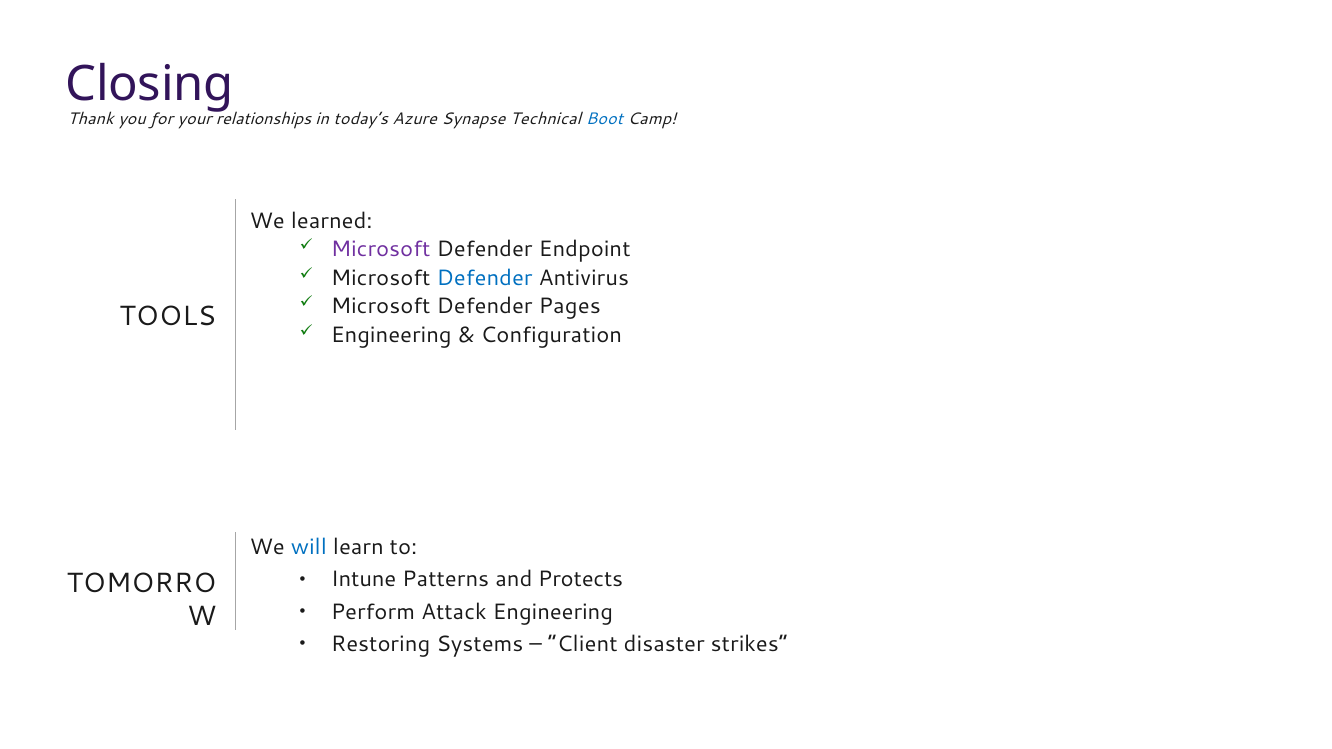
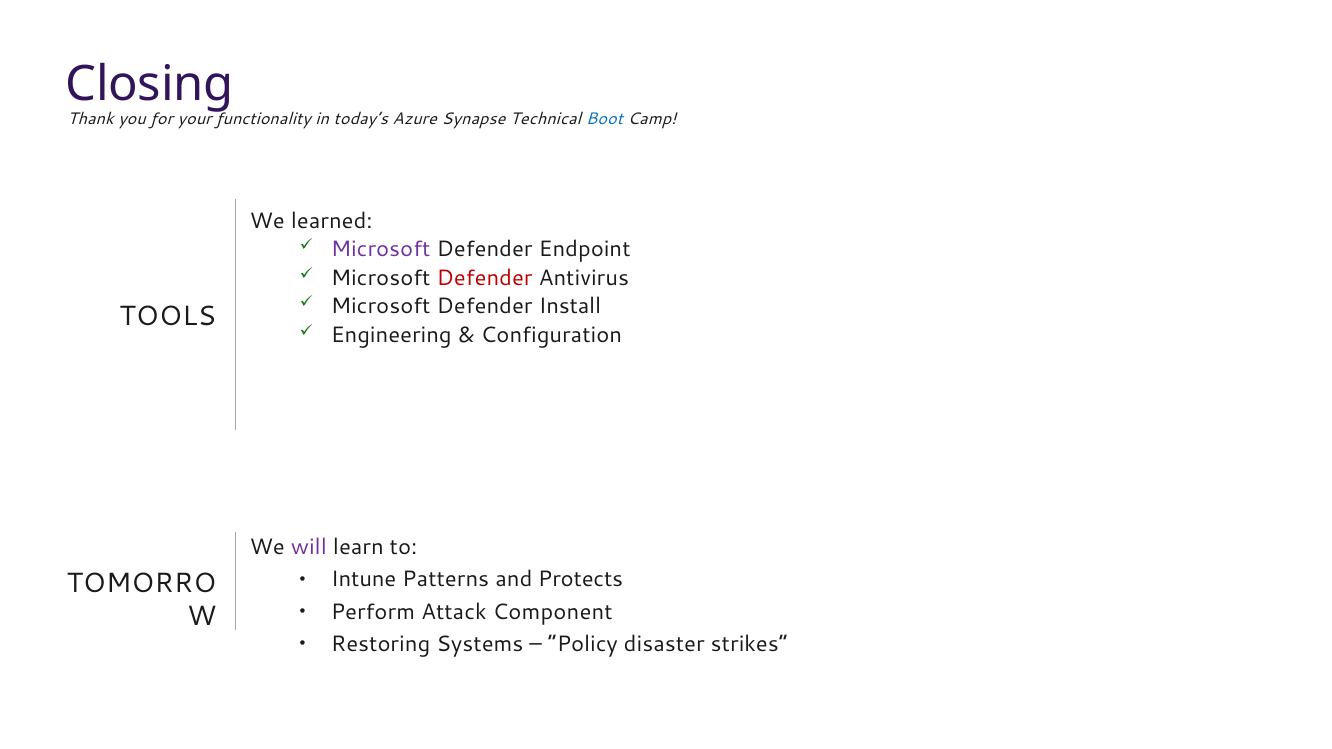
relationships: relationships -> functionality (264, 119)
Defender colour: blue -> red (485, 278)
Pages: Pages -> Install (570, 307)
will colour: blue -> purple (309, 548)
Attack Engineering: Engineering -> Component (553, 612)
Client: Client -> Policy (583, 644)
